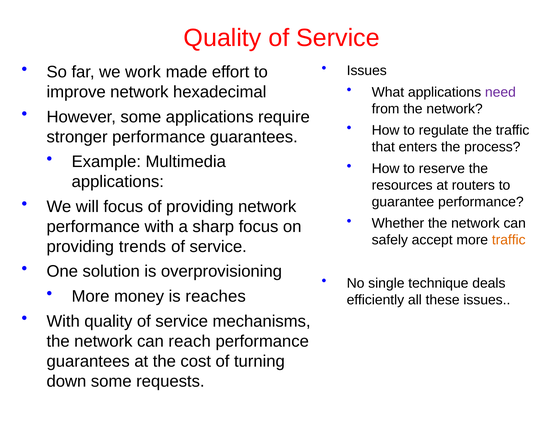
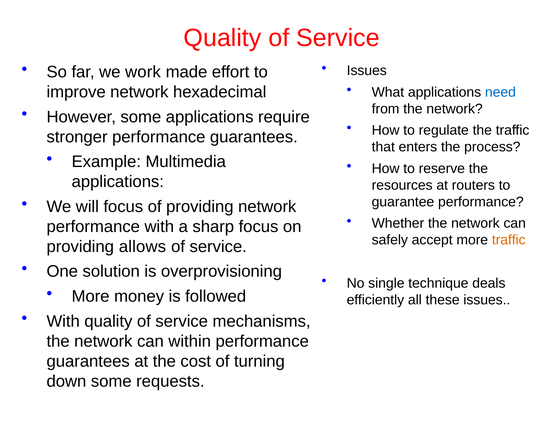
need colour: purple -> blue (500, 92)
trends: trends -> allows (142, 247)
reaches: reaches -> followed (216, 297)
reach: reach -> within (190, 342)
